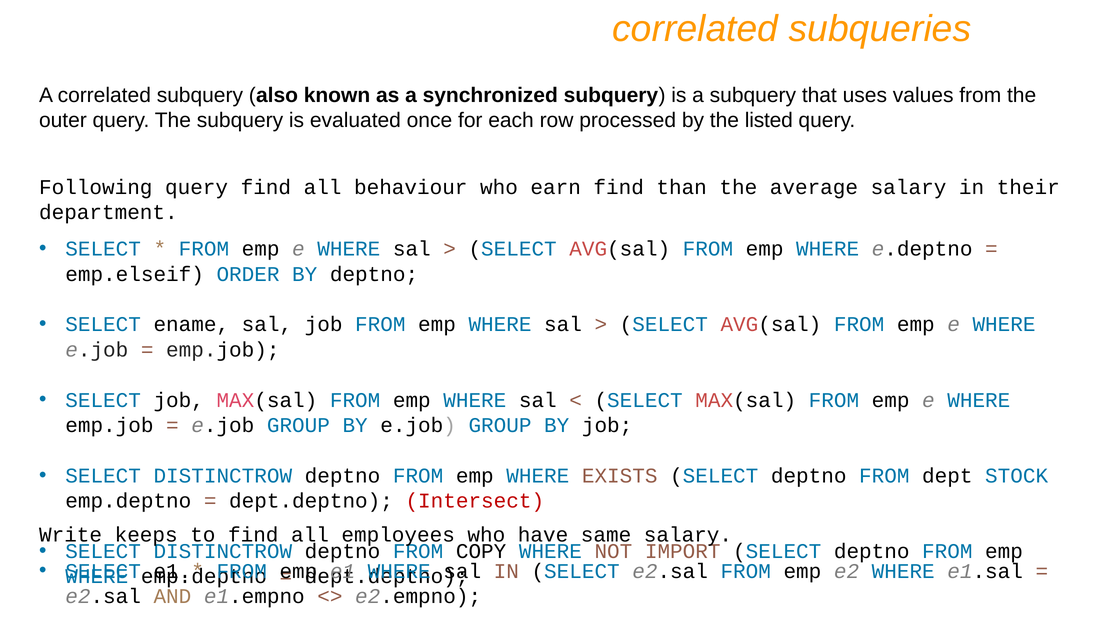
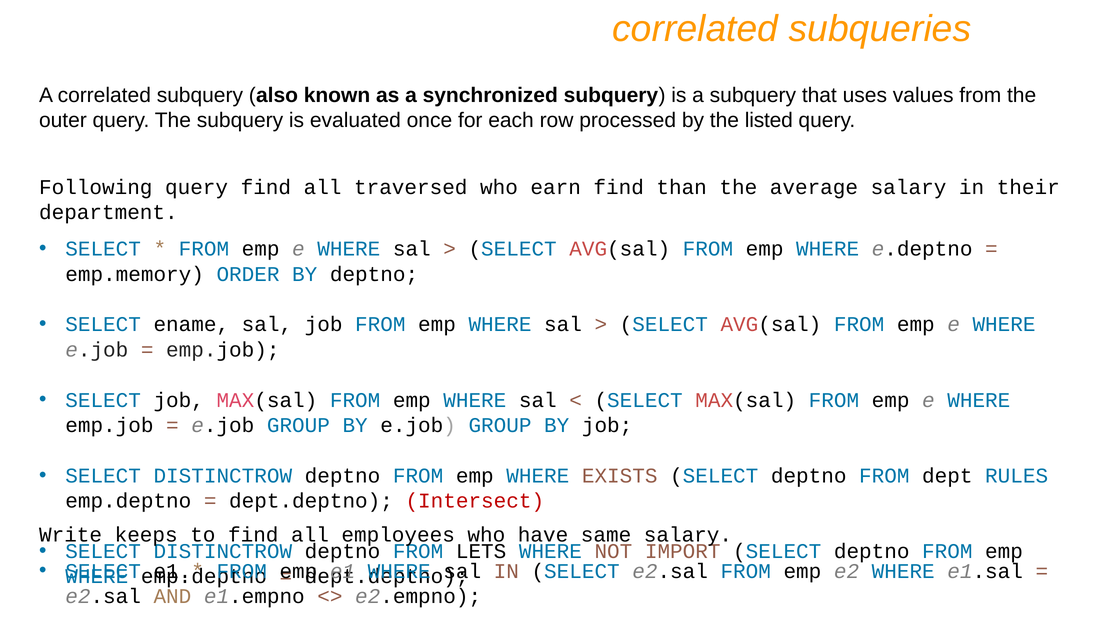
behaviour: behaviour -> traversed (411, 187)
emp.elseif: emp.elseif -> emp.memory (135, 274)
STOCK: STOCK -> RULES (1017, 476)
COPY: COPY -> LETS (481, 551)
